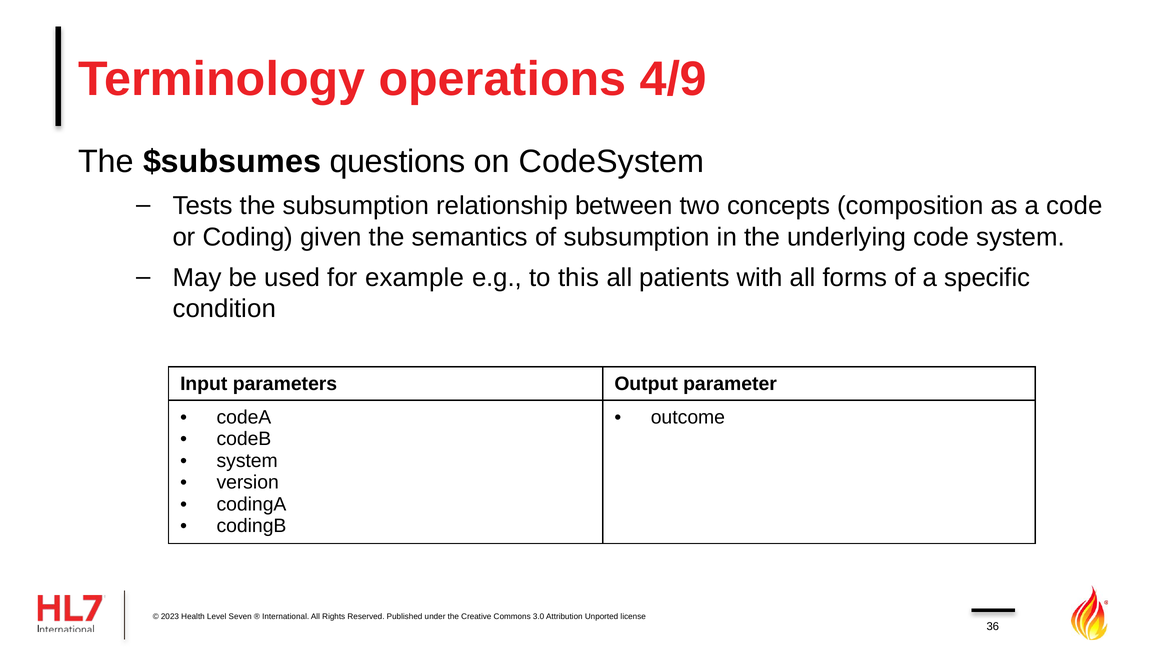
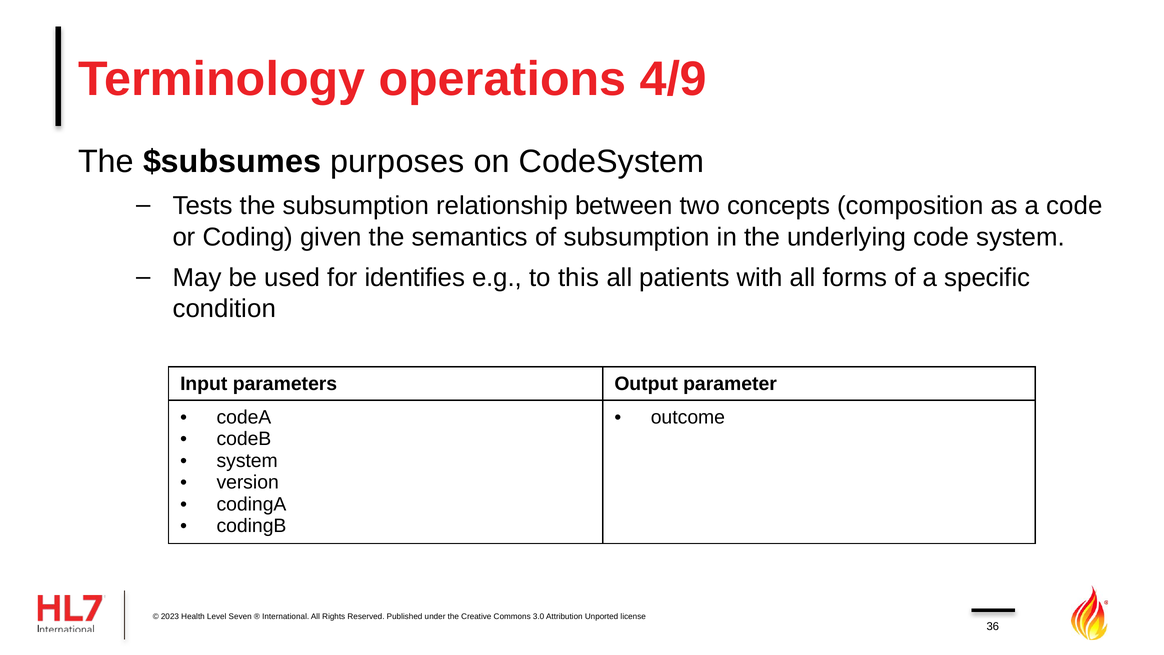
questions: questions -> purposes (397, 162)
example: example -> identifies (415, 278)
